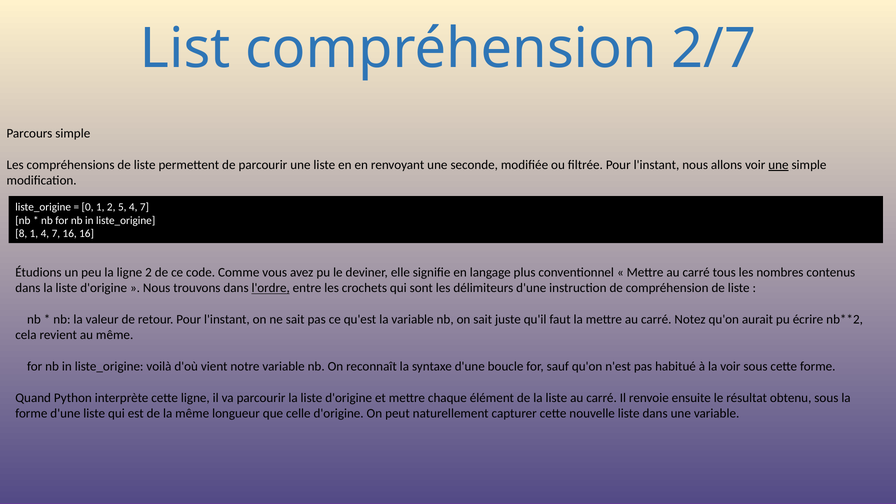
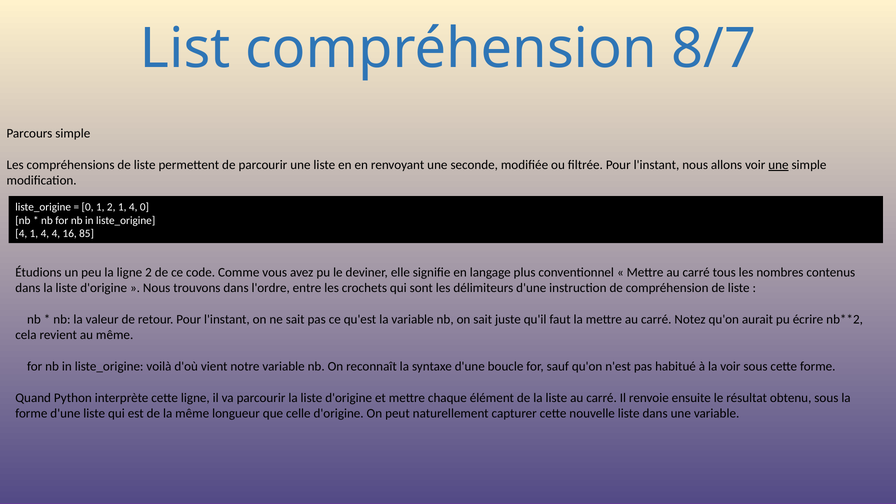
2/7: 2/7 -> 8/7 (714, 49)
2 5: 5 -> 1 (122, 207)
7: 7 -> 0 (144, 207)
8: 8 -> 4 (21, 234)
1 4 7: 7 -> 4 (56, 234)
16 16: 16 -> 85 (87, 234)
l'ordre underline: present -> none (271, 288)
